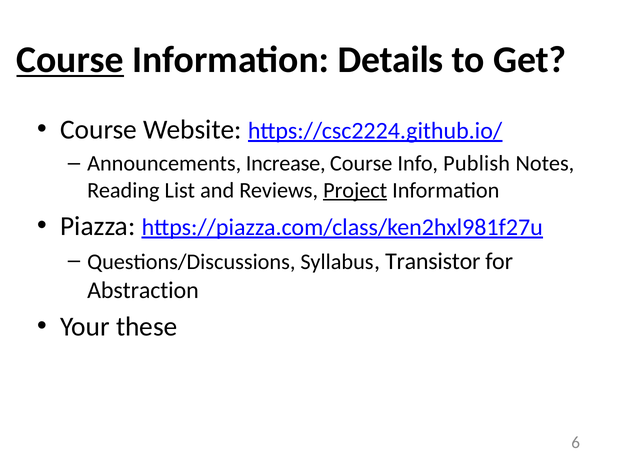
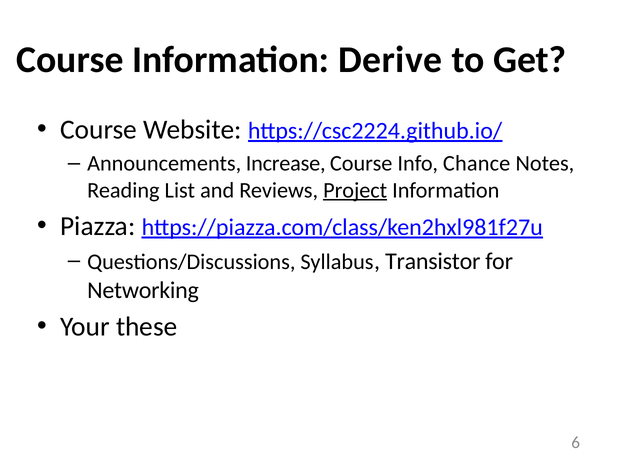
Course underline: present -> none (70, 60)
Details: Details -> Derive (390, 60)
Publish: Publish -> Chance (477, 163)
Abstraction: Abstraction -> Networking (143, 290)
